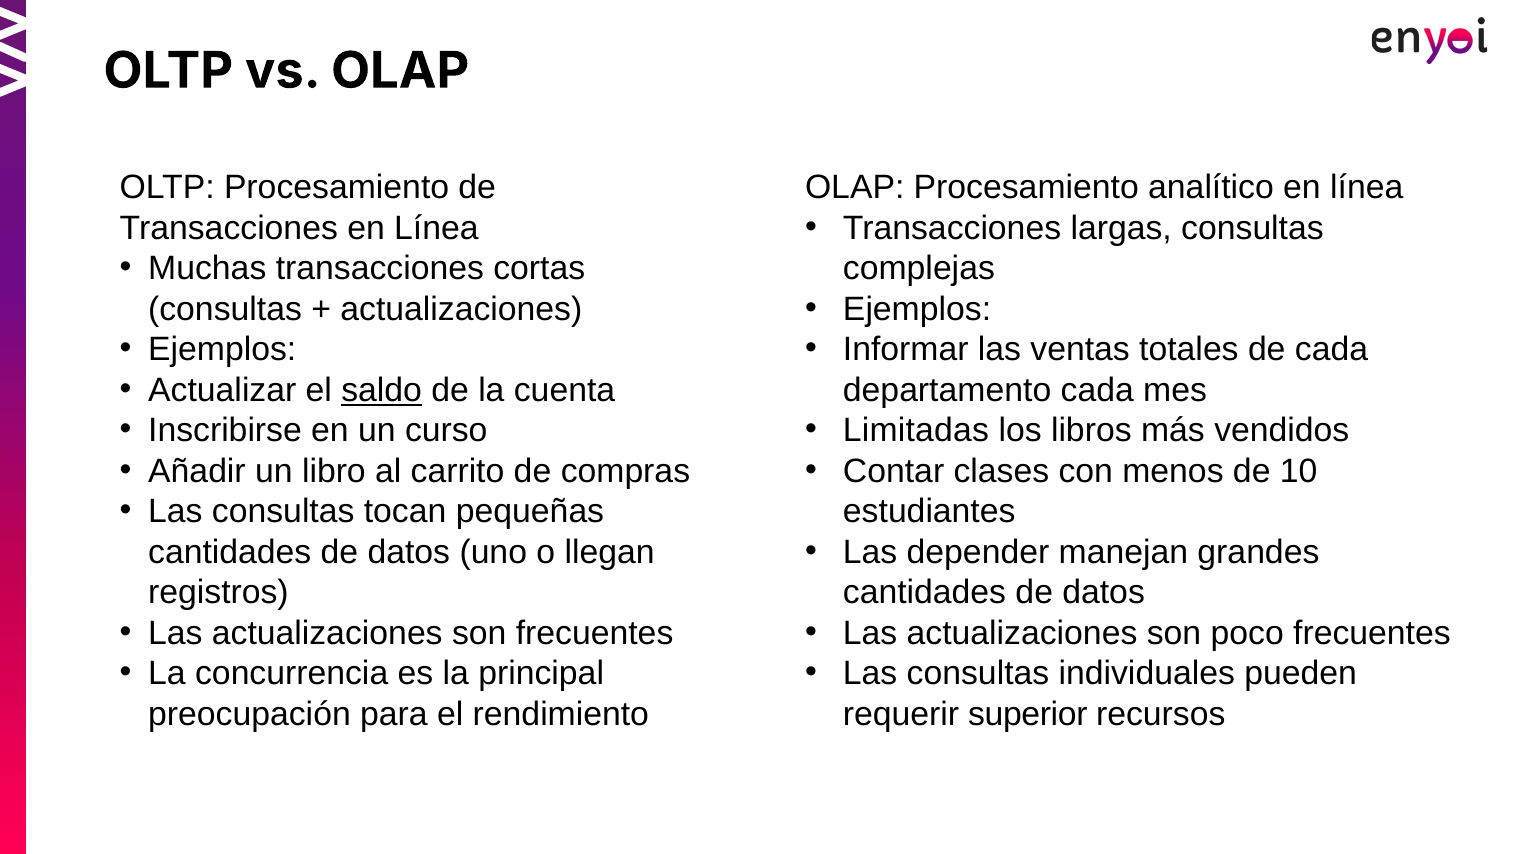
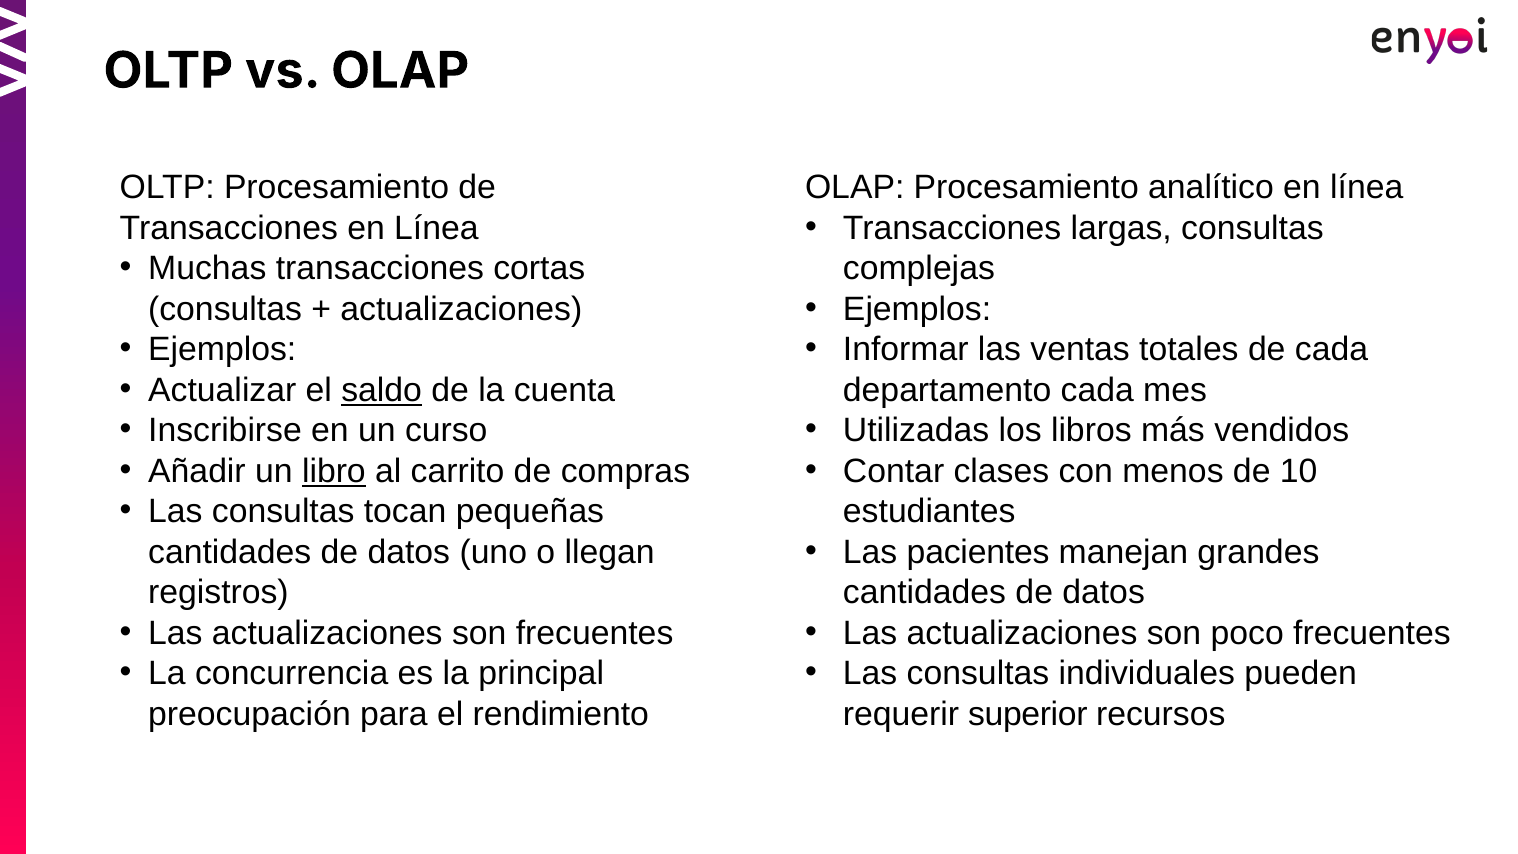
Limitadas: Limitadas -> Utilizadas (916, 430)
libro underline: none -> present (334, 471)
depender: depender -> pacientes (978, 552)
